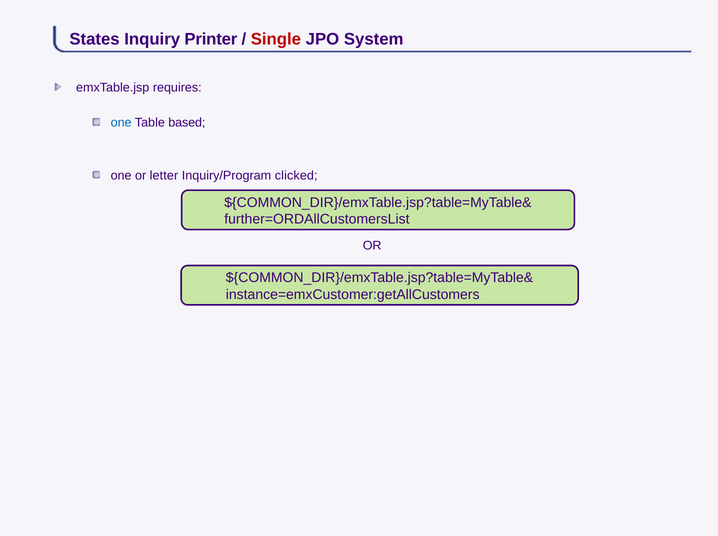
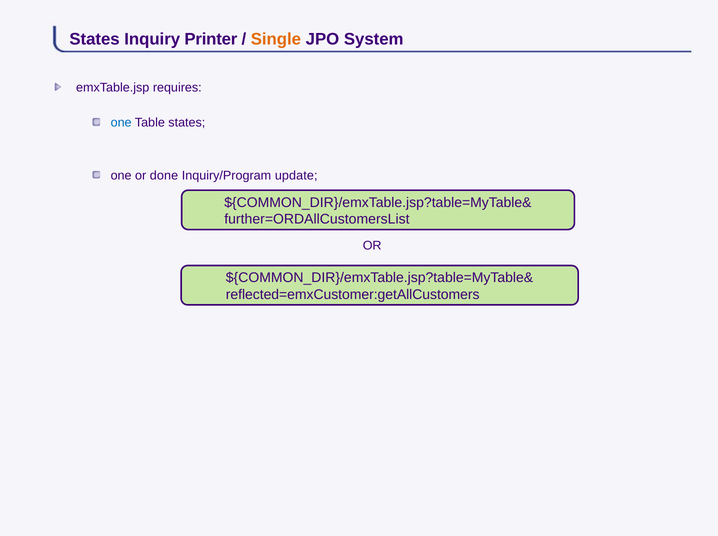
Single colour: red -> orange (276, 39)
Table based: based -> states (187, 123)
letter: letter -> done (164, 176)
clicked: clicked -> update (296, 176)
instance=emxCustomer:getAllCustomers: instance=emxCustomer:getAllCustomers -> reflected=emxCustomer:getAllCustomers (353, 295)
